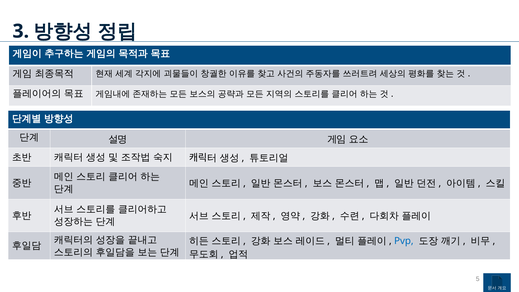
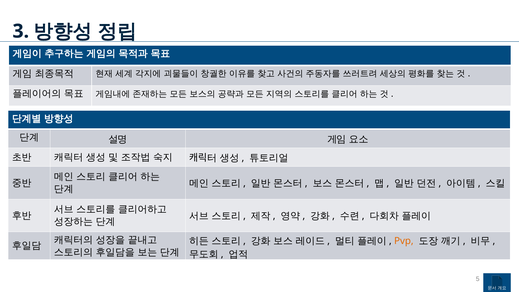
Pvp colour: blue -> orange (404, 241)
